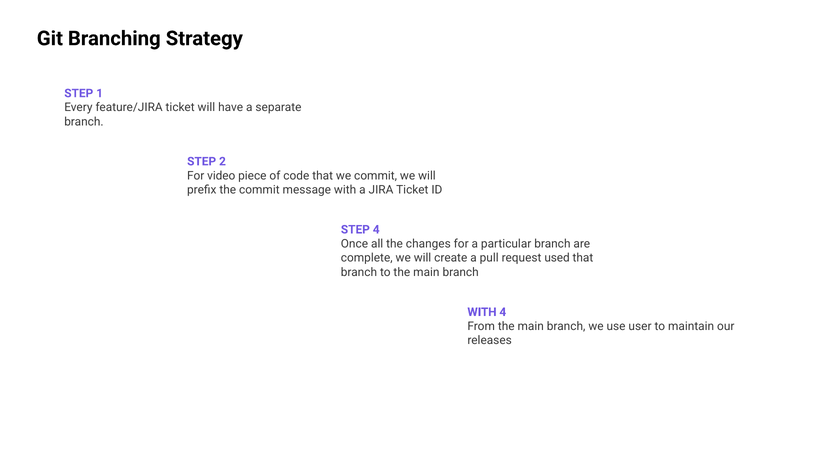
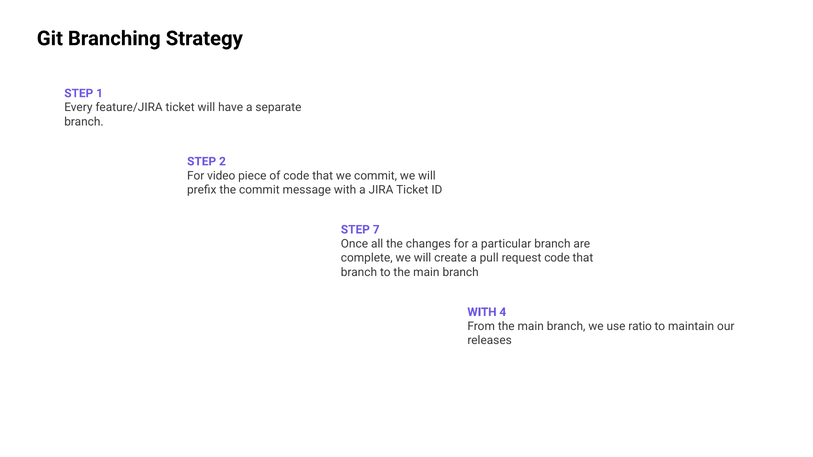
STEP 4: 4 -> 7 (376, 230)
request used: used -> code (557, 258)
user: user -> ratio (640, 327)
